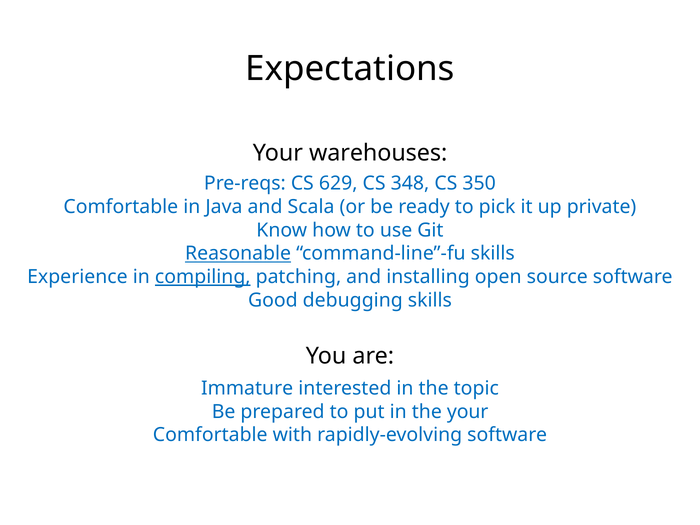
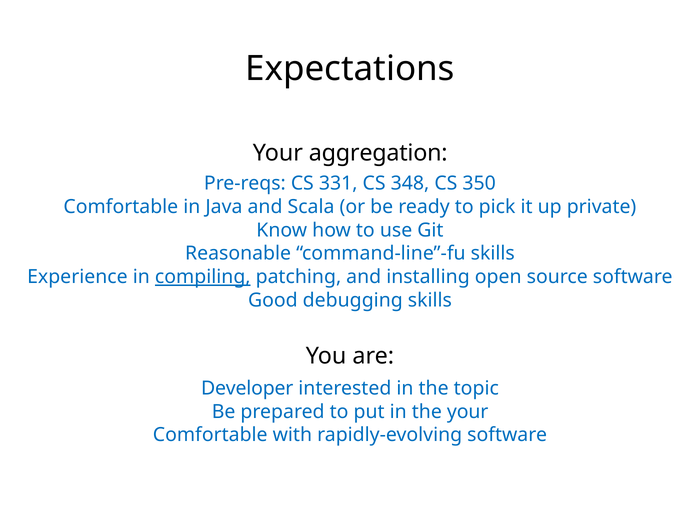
warehouses: warehouses -> aggregation (378, 153)
629: 629 -> 331 (338, 183)
Reasonable underline: present -> none (238, 253)
Immature: Immature -> Developer (247, 388)
